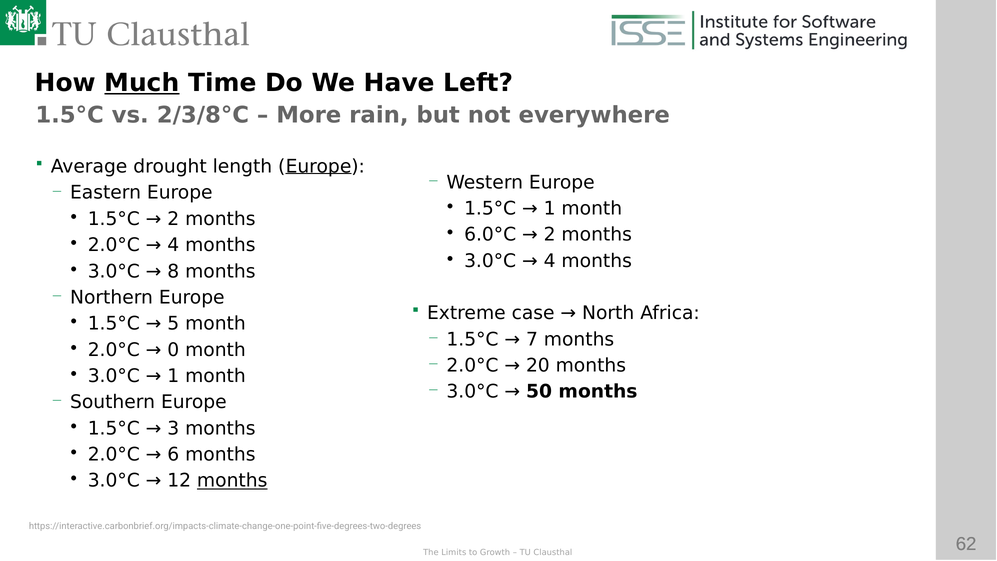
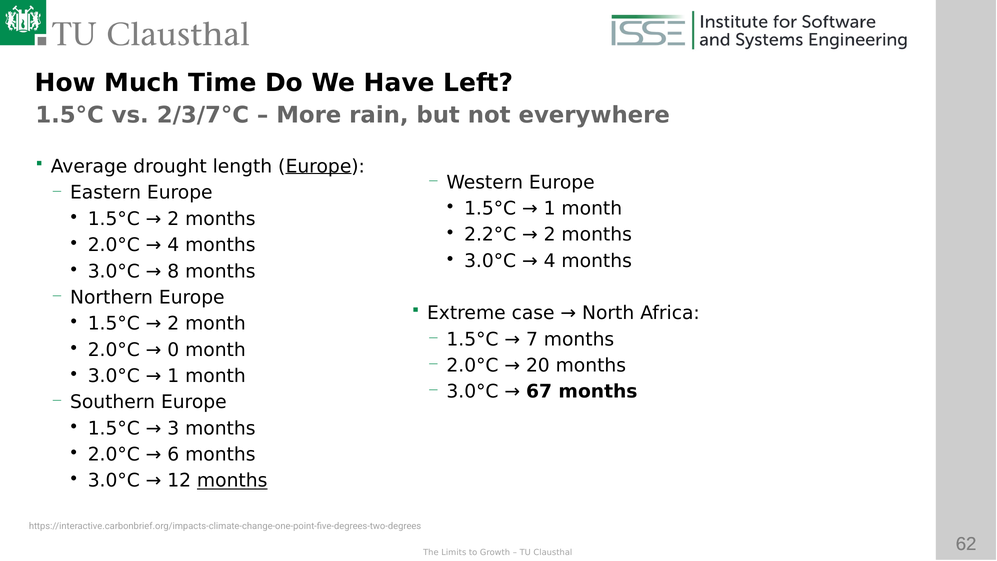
Much underline: present -> none (142, 83)
2/3/8°C: 2/3/8°C -> 2/3/7°C (203, 115)
6.0°C: 6.0°C -> 2.2°C (490, 235)
5: 5 -> 2 (173, 324)
50: 50 -> 67 (539, 392)
